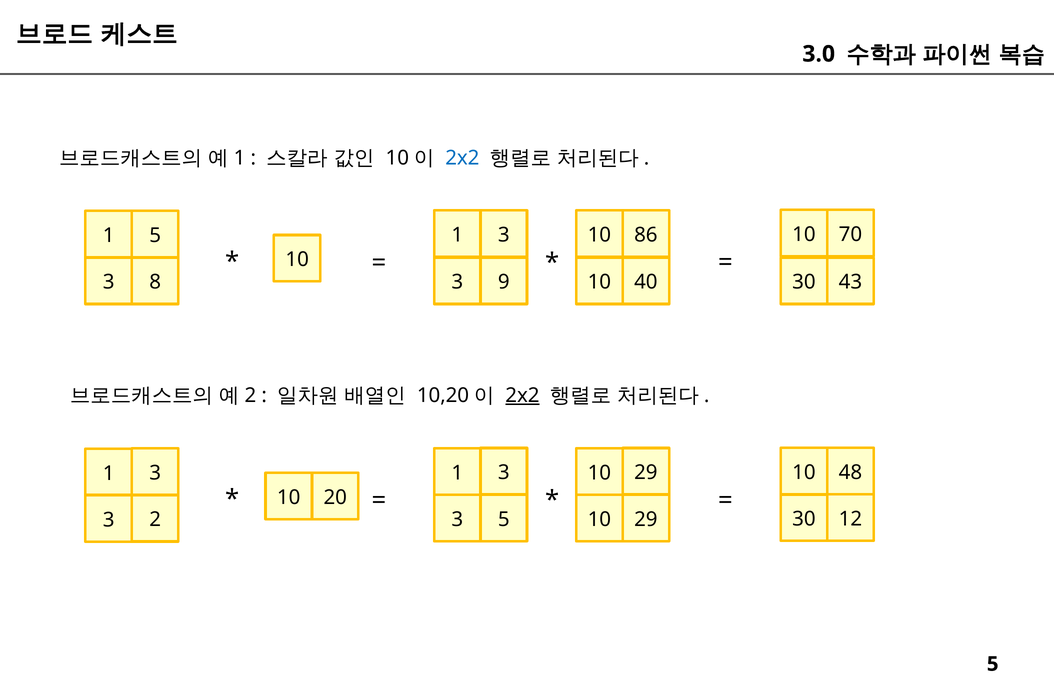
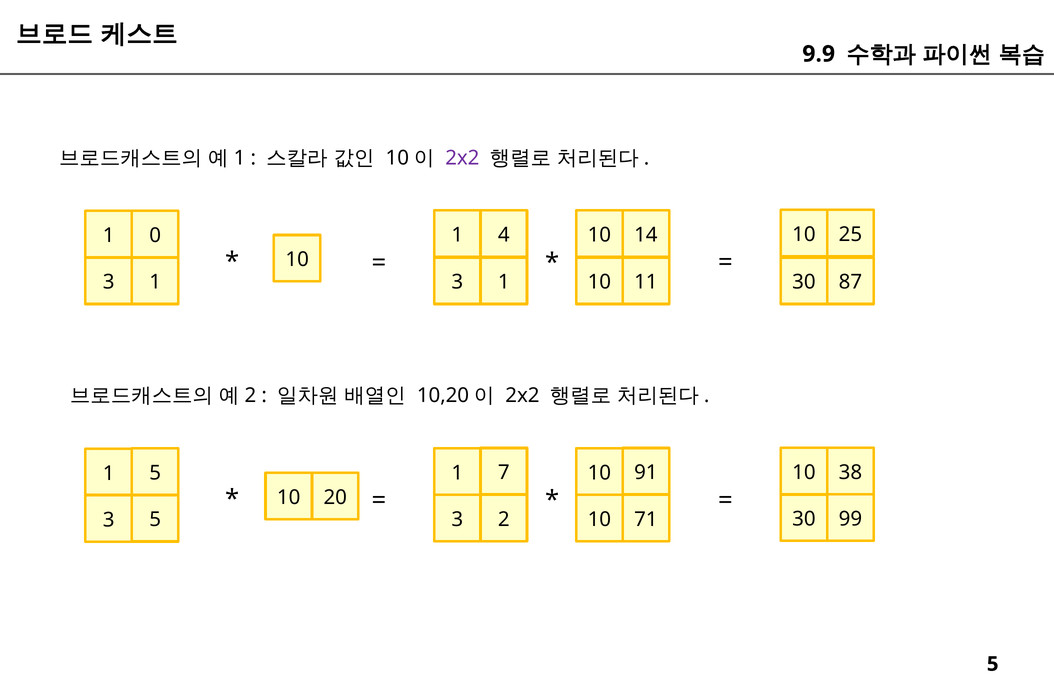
3.0: 3.0 -> 9.9 (819, 54)
2x2 colour: blue -> purple (462, 158)
70: 70 -> 25 (850, 235)
3: 3 -> 4 (504, 235)
86: 86 -> 14 (646, 235)
1 5: 5 -> 0 (155, 235)
8: 8 -> 1 (155, 282)
9: 9 -> 1 (504, 282)
40: 40 -> 11 (646, 282)
43: 43 -> 87 (850, 282)
2x2 underline: present -> none (522, 396)
48: 48 -> 38 (850, 473)
3: 3 -> 7 (504, 473)
29: 29 -> 91 (646, 473)
3: 3 -> 5 (155, 473)
12: 12 -> 99 (850, 519)
3 5: 5 -> 2 (504, 520)
29: 29 -> 71 (646, 520)
3 2: 2 -> 5 (155, 520)
